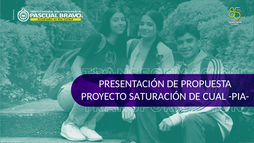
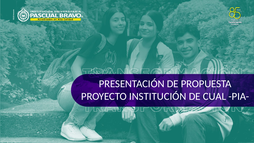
SATURACIÓN: SATURACIÓN -> INSTITUCIÓN (158, 96)
